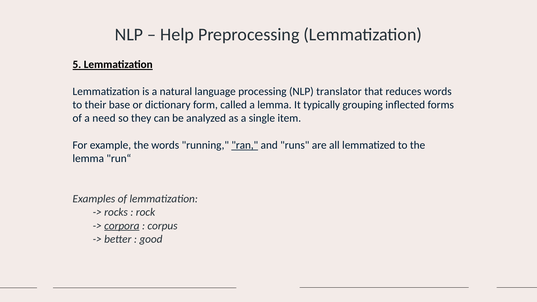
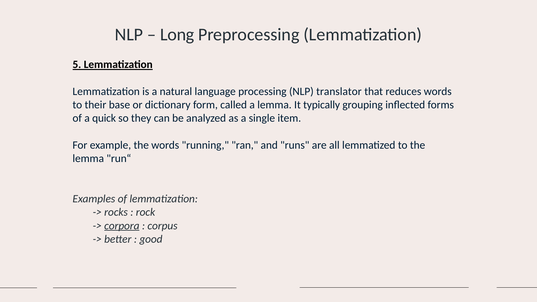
Help: Help -> Long (177, 35)
need: need -> quick (104, 118)
ran underline: present -> none (245, 145)
